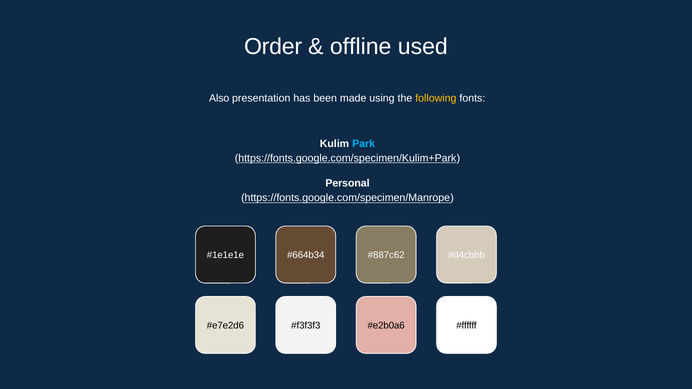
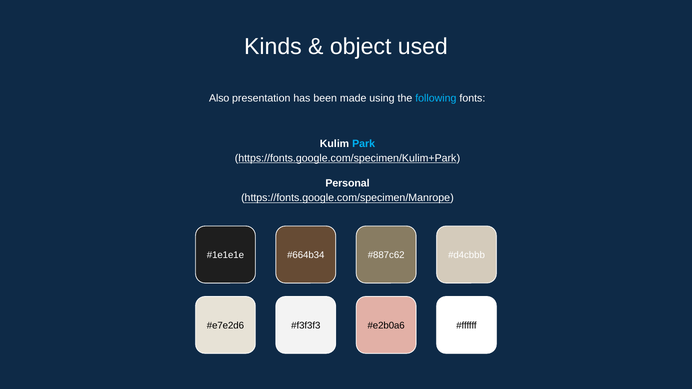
Order: Order -> Kinds (273, 47)
offline: offline -> object (361, 47)
following colour: yellow -> light blue (436, 98)
